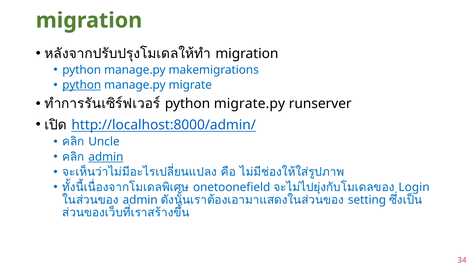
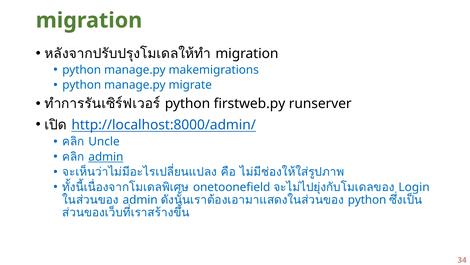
python underline: present -> none (82, 85)
migrate.py: migrate.py -> firstweb.py (249, 103)
setting: setting -> python (367, 199)
